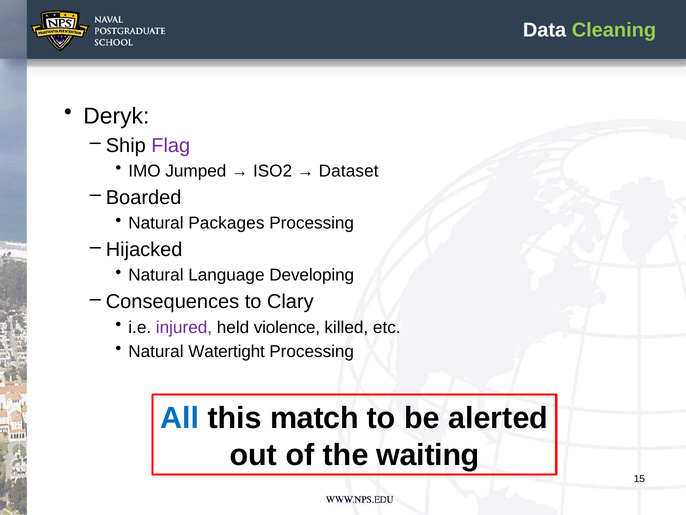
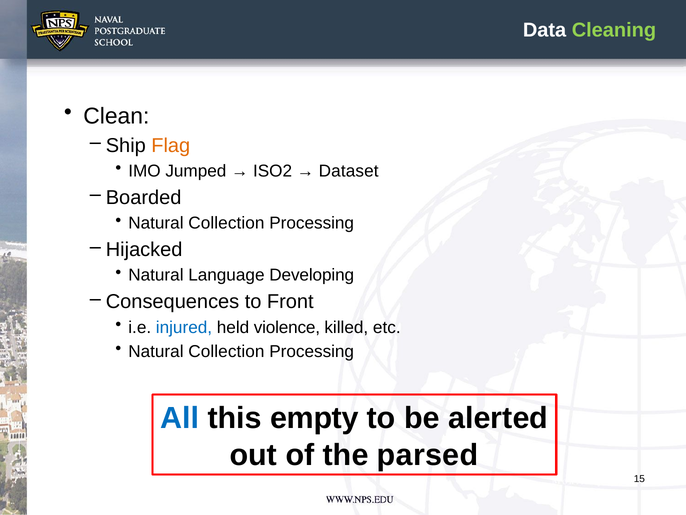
Deryk: Deryk -> Clean (116, 116)
Flag colour: purple -> orange (171, 145)
Packages: Packages -> Collection (226, 223)
Clary: Clary -> Front (290, 302)
injured colour: purple -> blue (184, 327)
Watertight: Watertight -> Collection (226, 351)
match: match -> empty (314, 418)
waiting: waiting -> parsed (428, 455)
